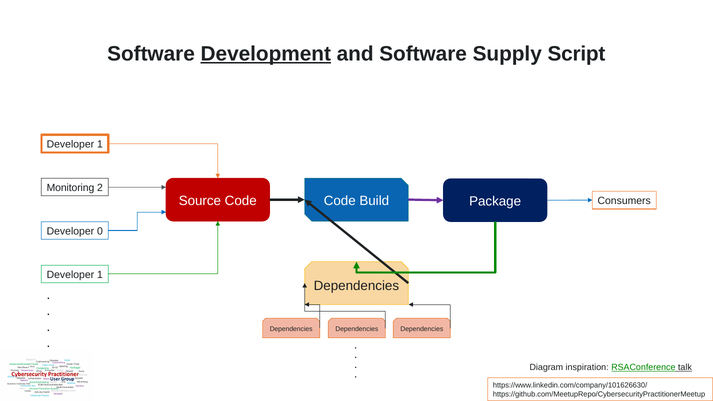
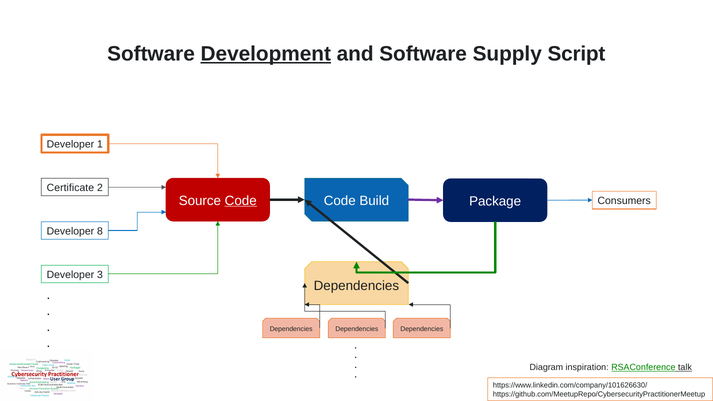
Monitoring: Monitoring -> Certificate (70, 188)
Code underline: none -> present (241, 201)
0: 0 -> 8 (100, 231)
1: 1 -> 3 (100, 275)
